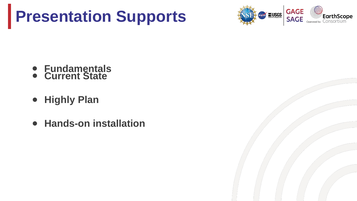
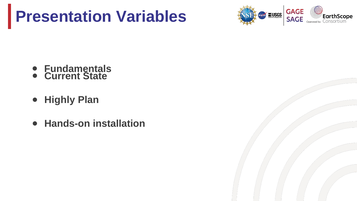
Supports: Supports -> Variables (151, 17)
